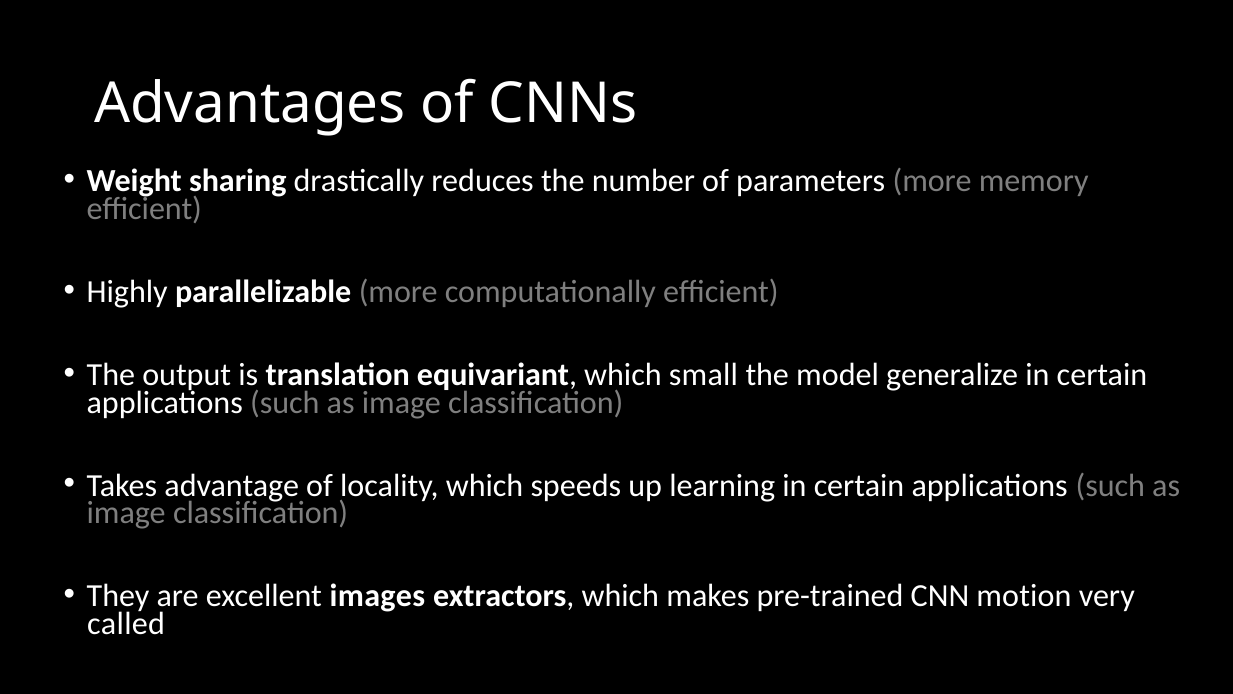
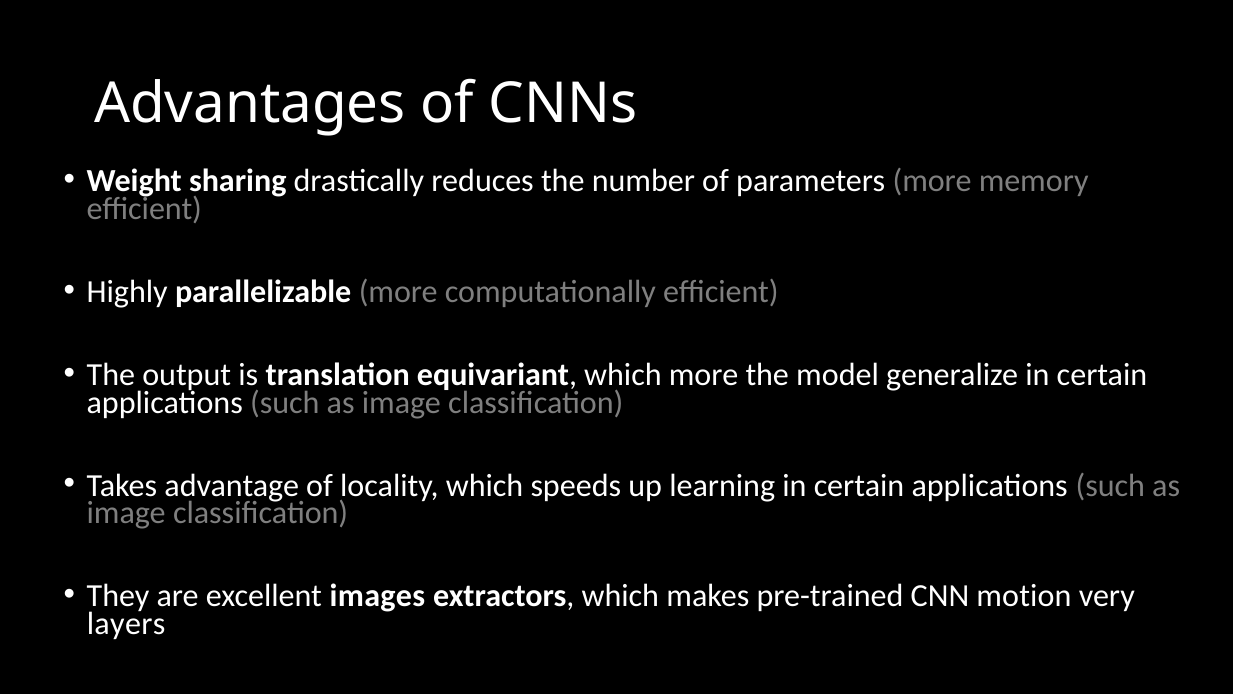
which small: small -> more (704, 375)
called: called -> layers (126, 624)
